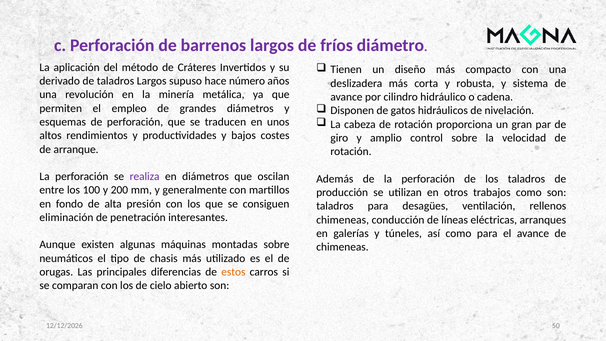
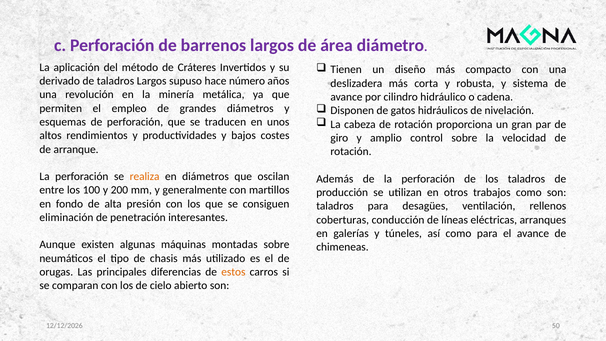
fríos: fríos -> área (337, 46)
realiza colour: purple -> orange (145, 176)
chimeneas: chimeneas -> coberturas (343, 220)
